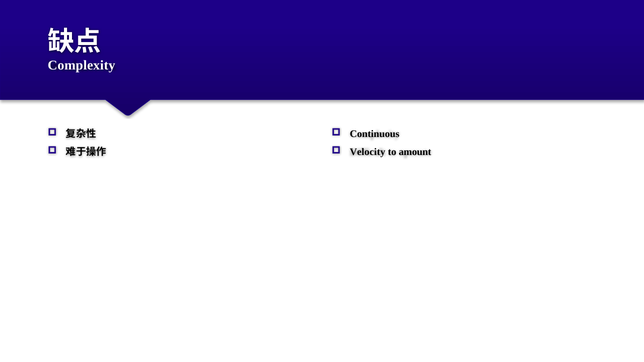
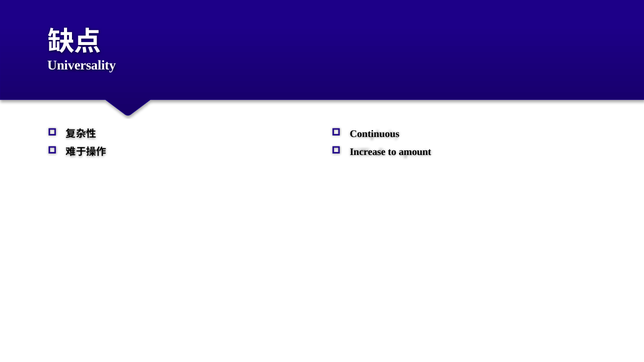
Complexity: Complexity -> Universality (82, 65)
Velocity: Velocity -> Increase (368, 152)
